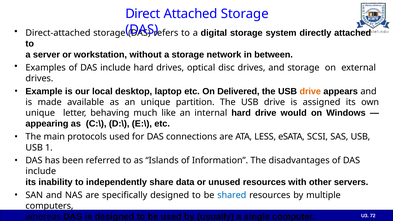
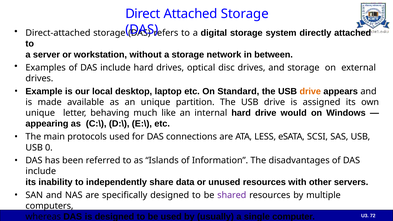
Delivered: Delivered -> Standard (238, 91)
1: 1 -> 0 (49, 148)
shared colour: blue -> purple (232, 195)
